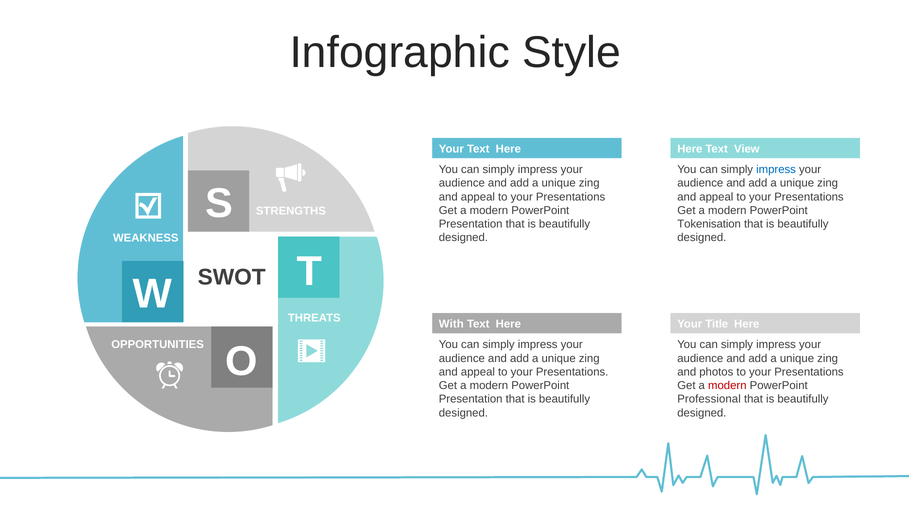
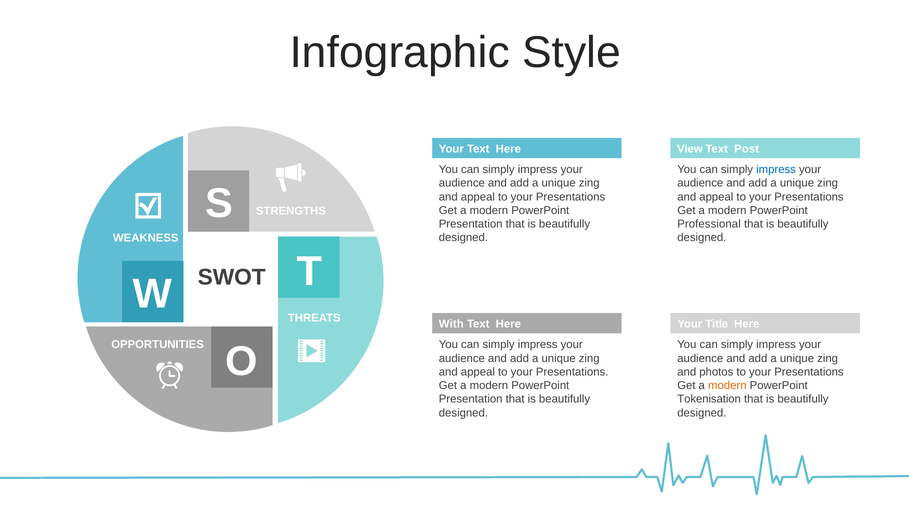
Here: Here -> View (690, 149)
View: View -> Post (747, 149)
Tokenisation: Tokenisation -> Professional (709, 224)
modern colour: red -> orange (727, 386)
Professional: Professional -> Tokenisation (709, 399)
